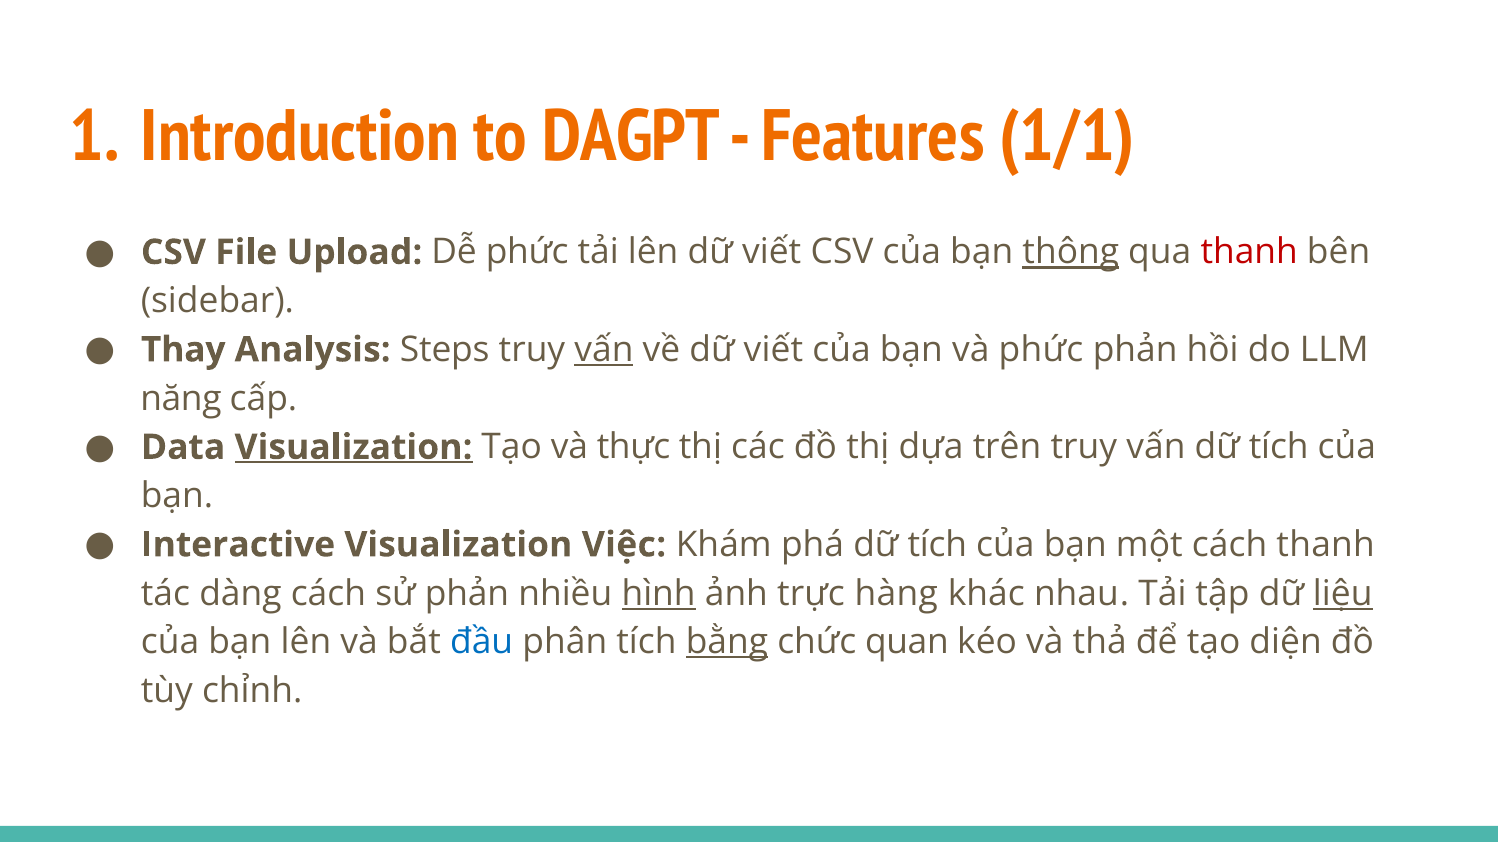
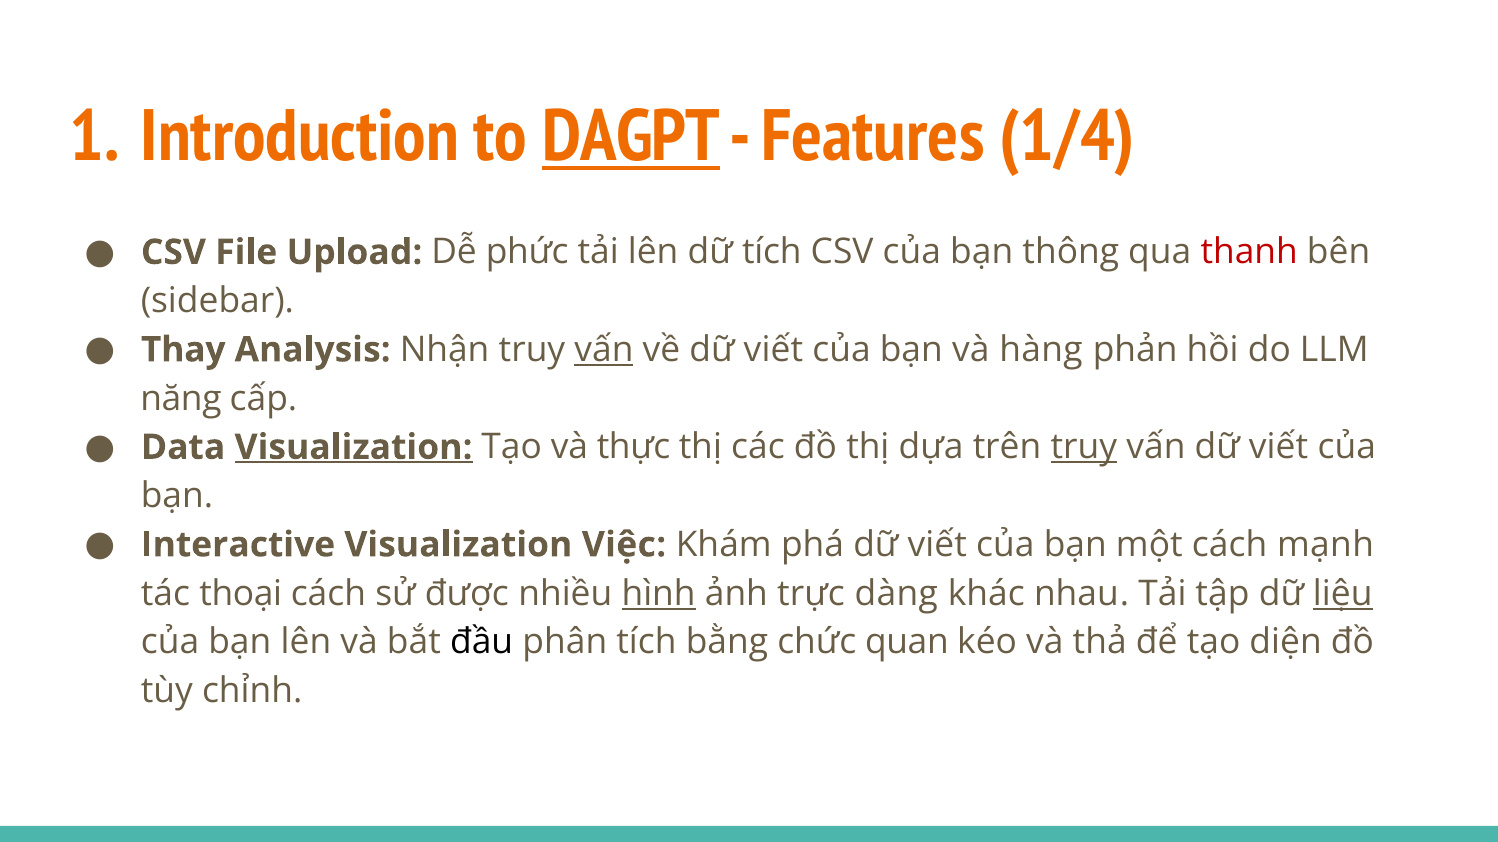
DAGPT underline: none -> present (631, 137)
1/1: 1/1 -> 1/4 (1067, 137)
lên dữ viết: viết -> tích (772, 252)
thông underline: present -> none (1071, 252)
Steps: Steps -> Nhận (445, 350)
và phức: phức -> hàng (1041, 350)
truy underline: none -> present (1084, 448)
vấn dữ tích: tích -> viết (1279, 448)
phá dữ tích: tích -> viết (937, 545)
cách thanh: thanh -> mạnh (1326, 545)
dàng: dàng -> thoại (241, 594)
sử phản: phản -> được (467, 594)
hàng: hàng -> dàng (896, 594)
đầu colour: blue -> black (482, 643)
bằng underline: present -> none (727, 643)
